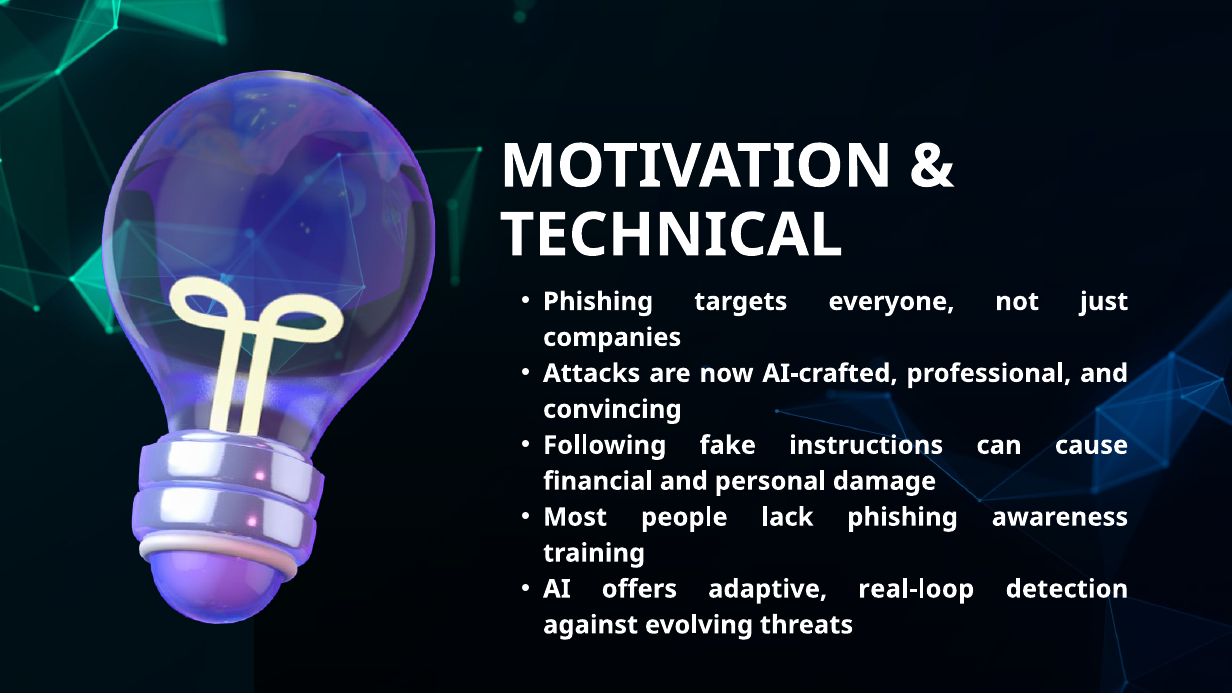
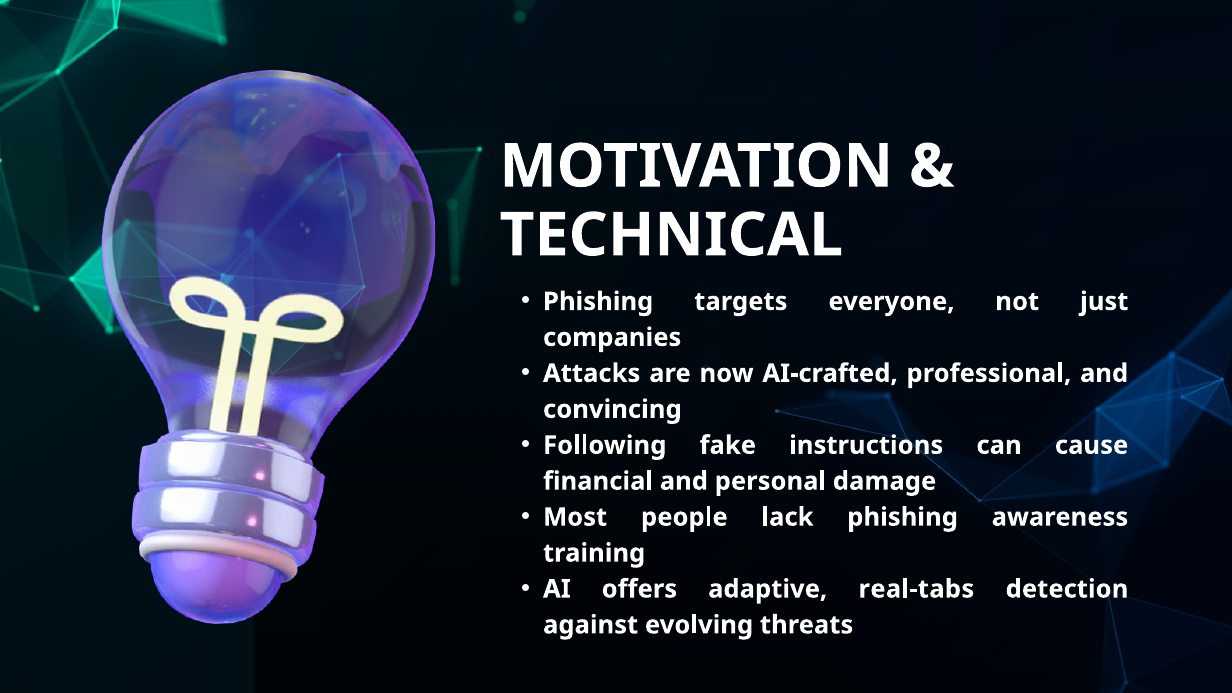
real-loop: real-loop -> real-tabs (916, 589)
